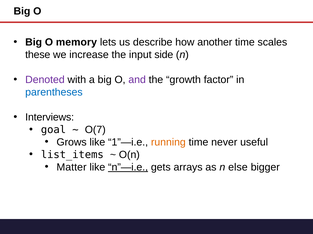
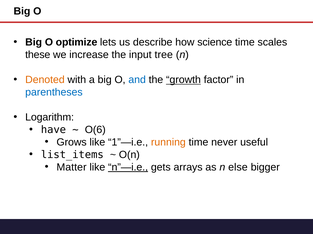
memory: memory -> optimize (77, 42)
another: another -> science (215, 42)
side: side -> tree (164, 55)
Denoted colour: purple -> orange (45, 80)
and colour: purple -> blue (137, 80)
growth underline: none -> present (183, 80)
Interviews: Interviews -> Logarithm (50, 118)
goal: goal -> have (53, 130)
O(7: O(7 -> O(6 (95, 130)
